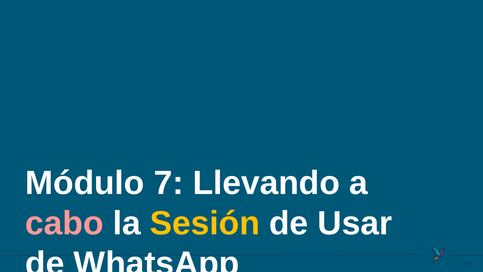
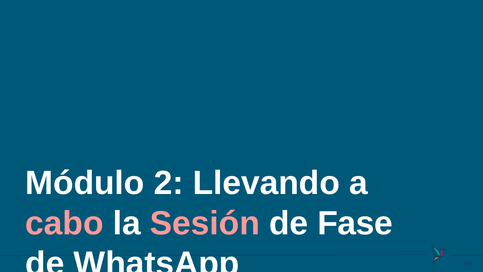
7: 7 -> 2 (169, 183)
Sesión colour: yellow -> pink (205, 223)
Usar: Usar -> Fase (355, 223)
